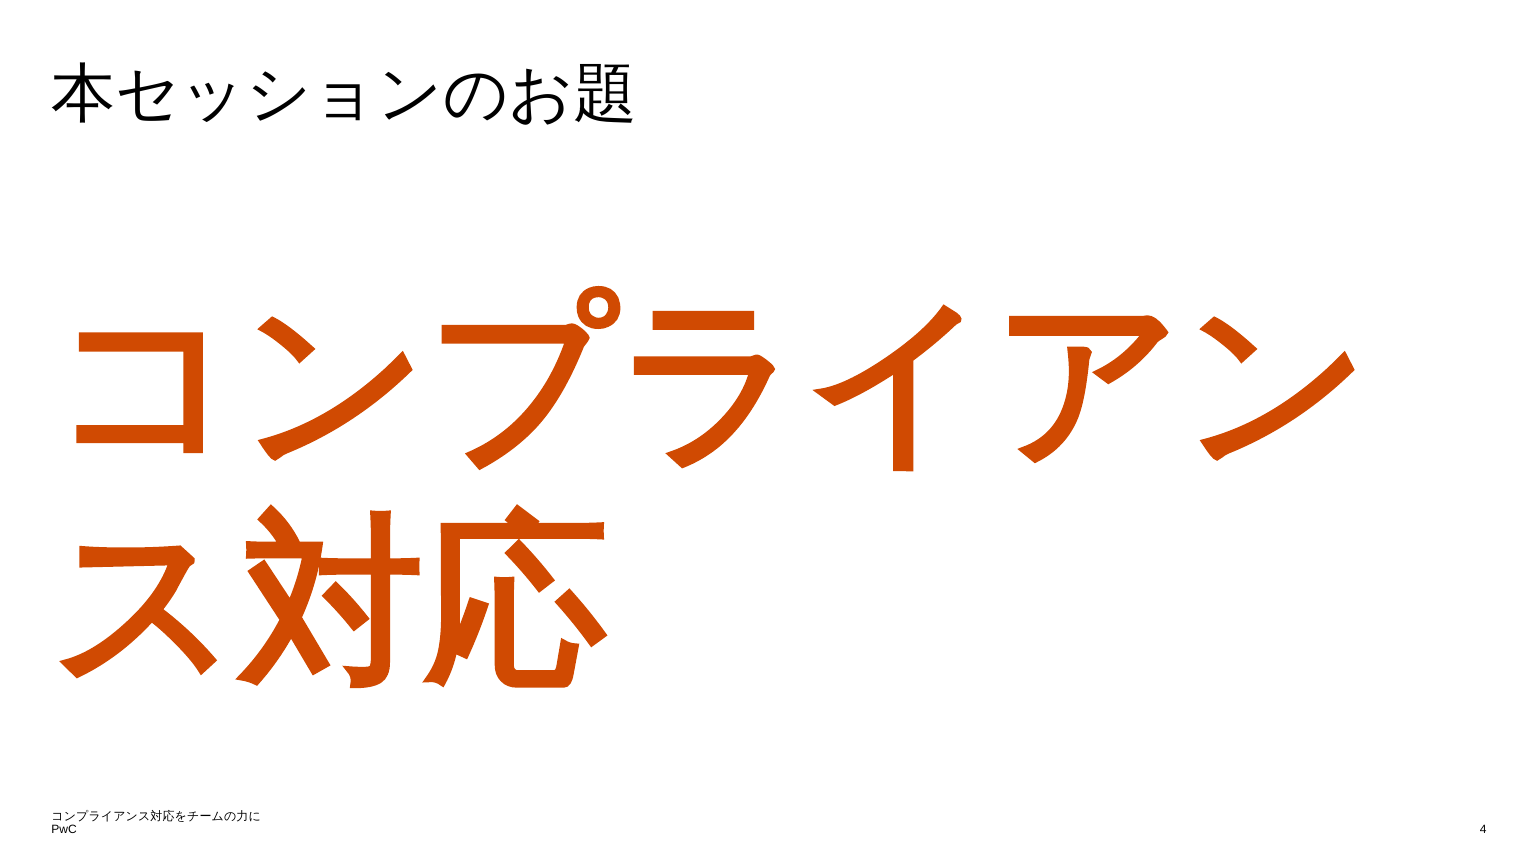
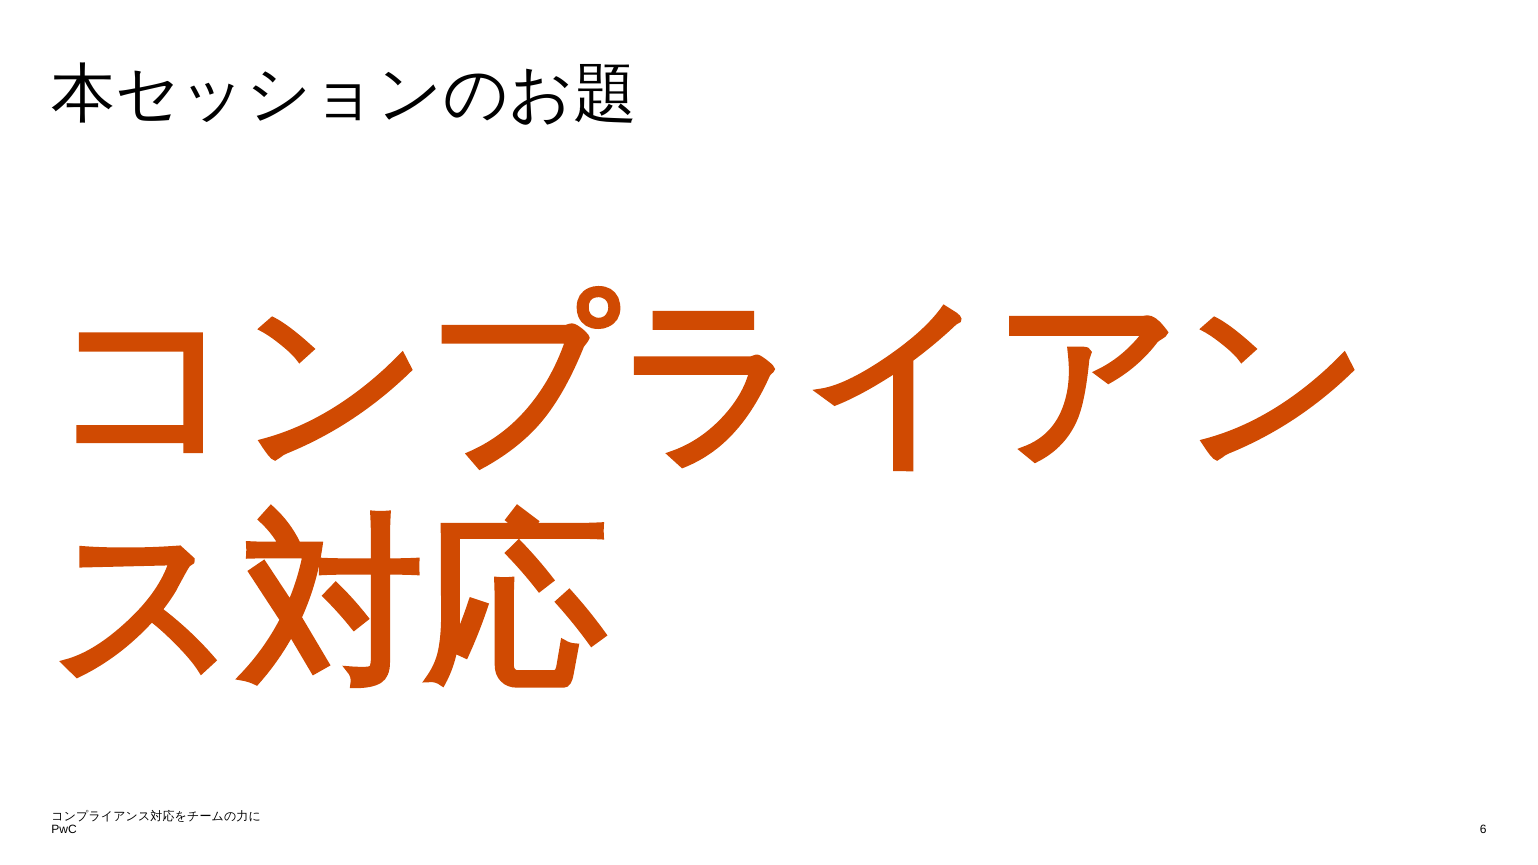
4: 4 -> 6 (1483, 830)
